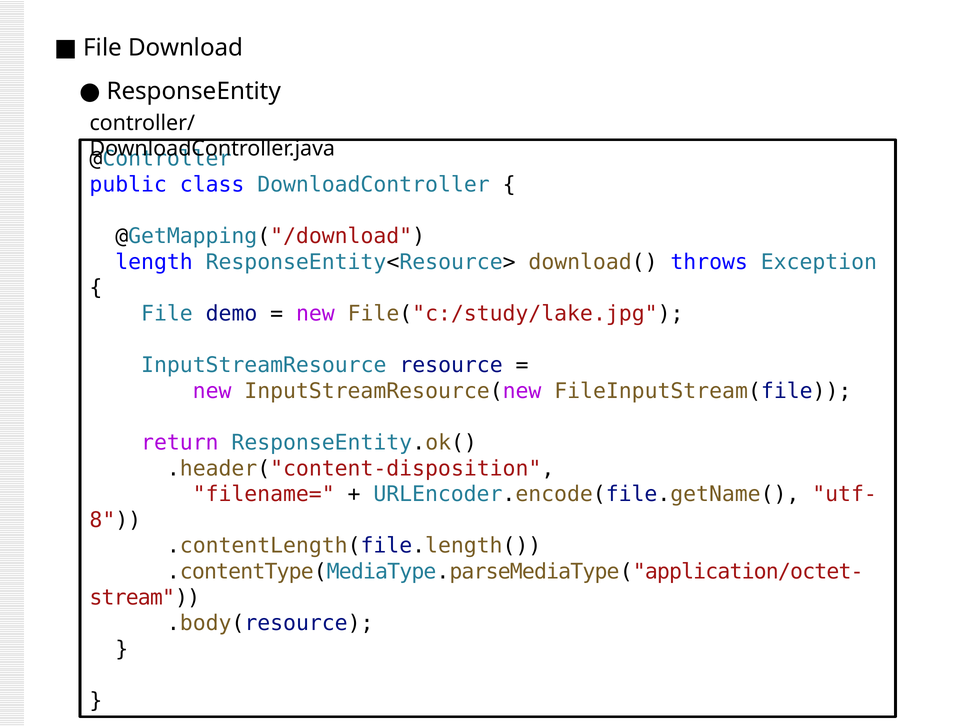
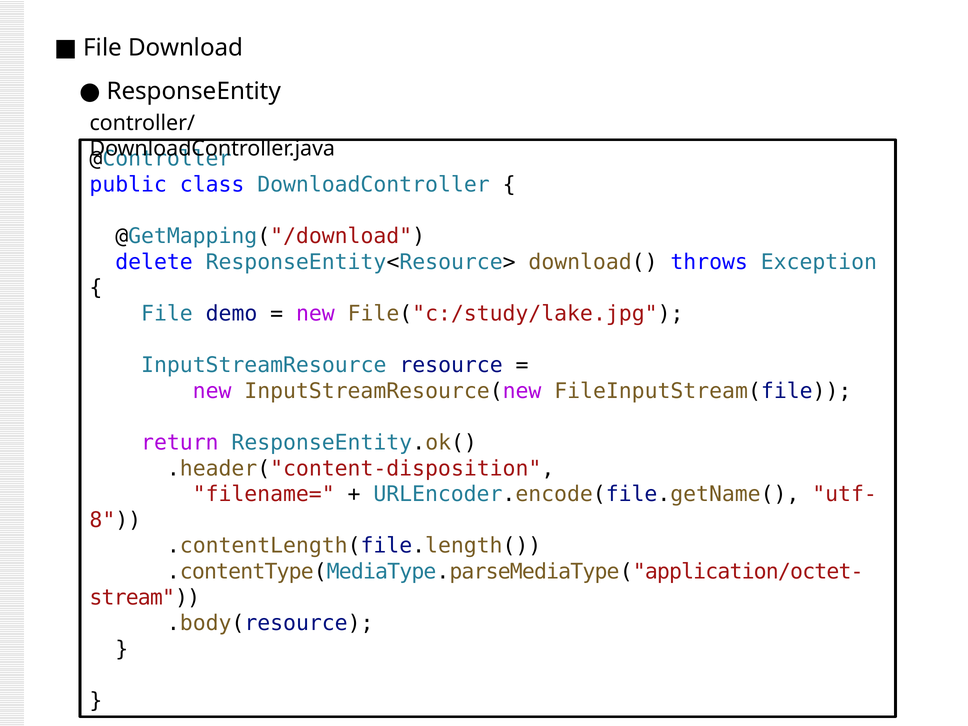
length: length -> delete (154, 262)
